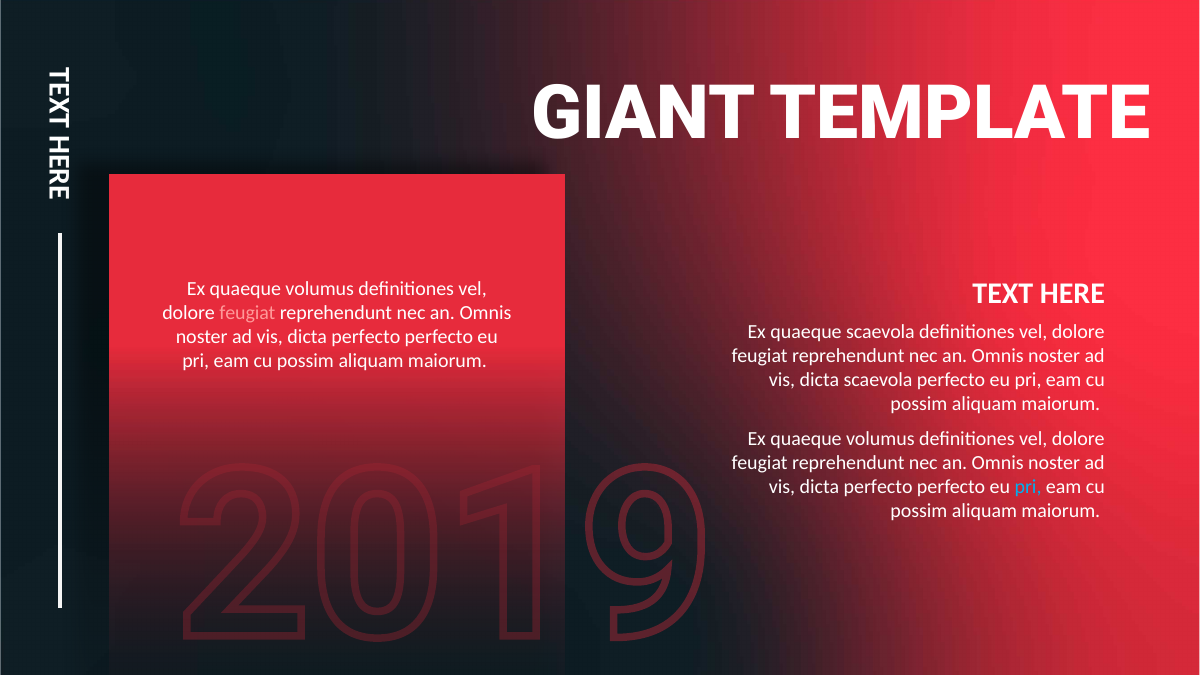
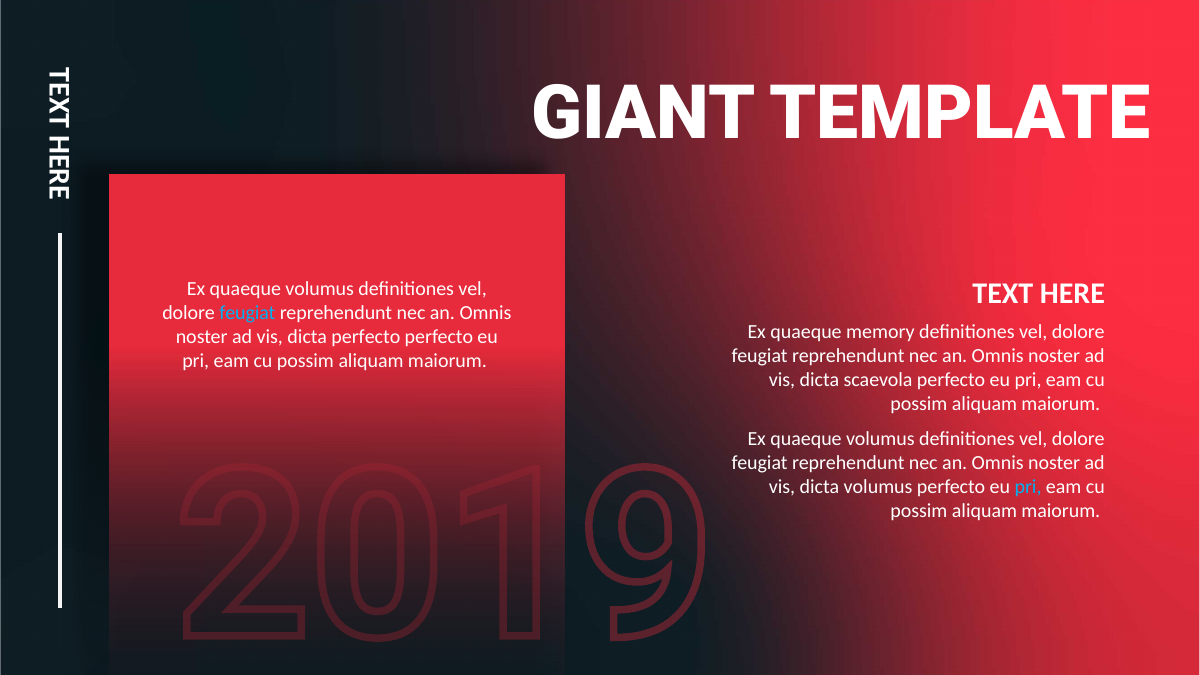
feugiat colour: pink -> light blue (247, 313)
quaeque scaevola: scaevola -> memory (880, 332)
perfecto: perfecto -> volumus (878, 487)
